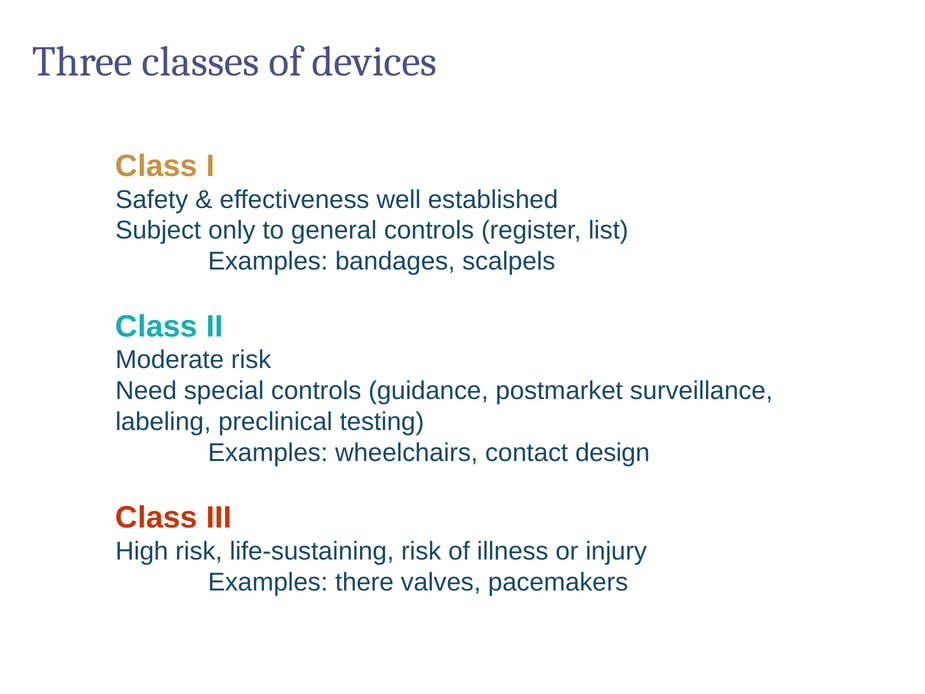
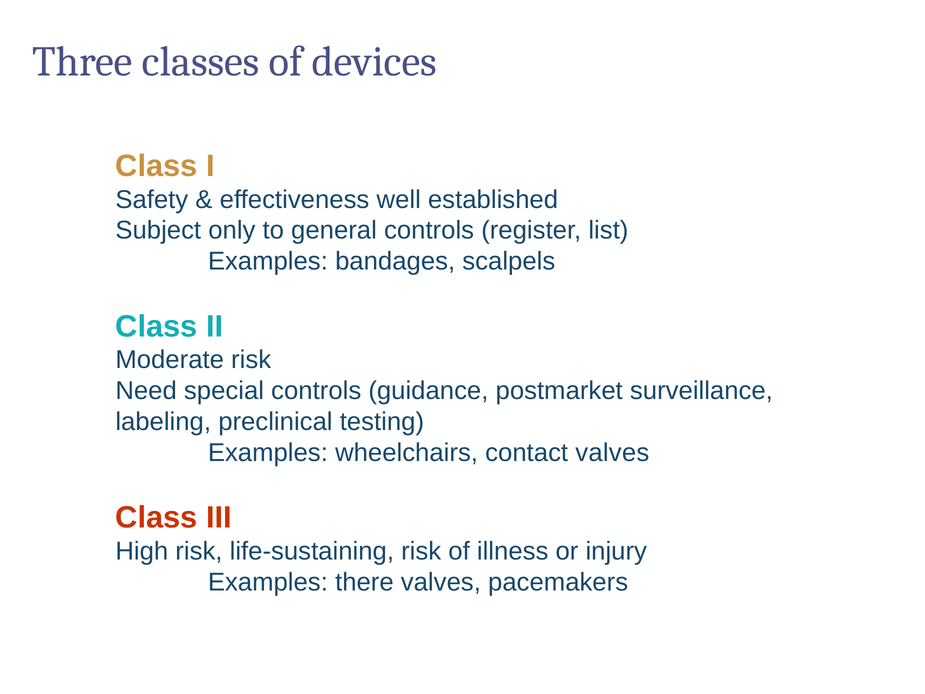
contact design: design -> valves (612, 452)
